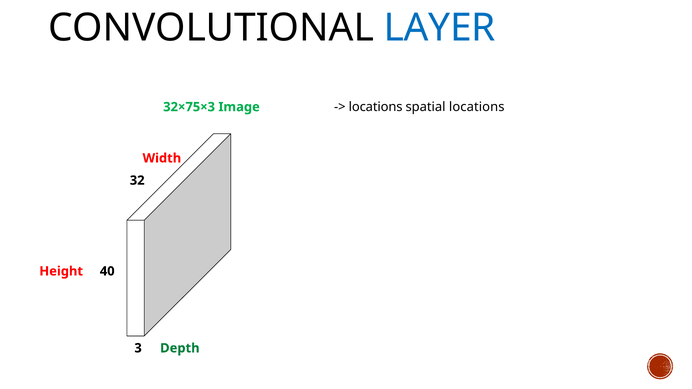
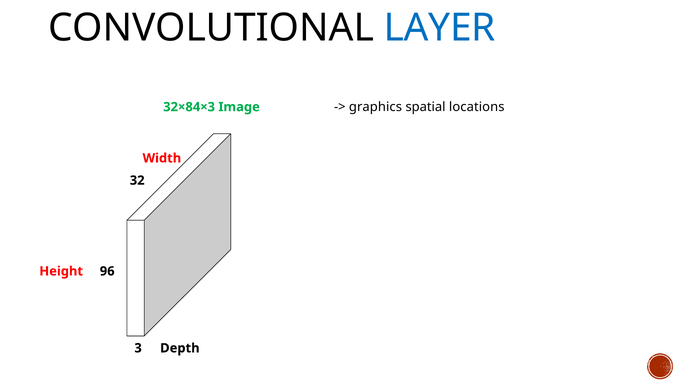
32×75×3: 32×75×3 -> 32×84×3 (189, 107)
locations: locations -> graphics (375, 107)
40: 40 -> 96 (107, 271)
Depth colour: green -> black (180, 348)
